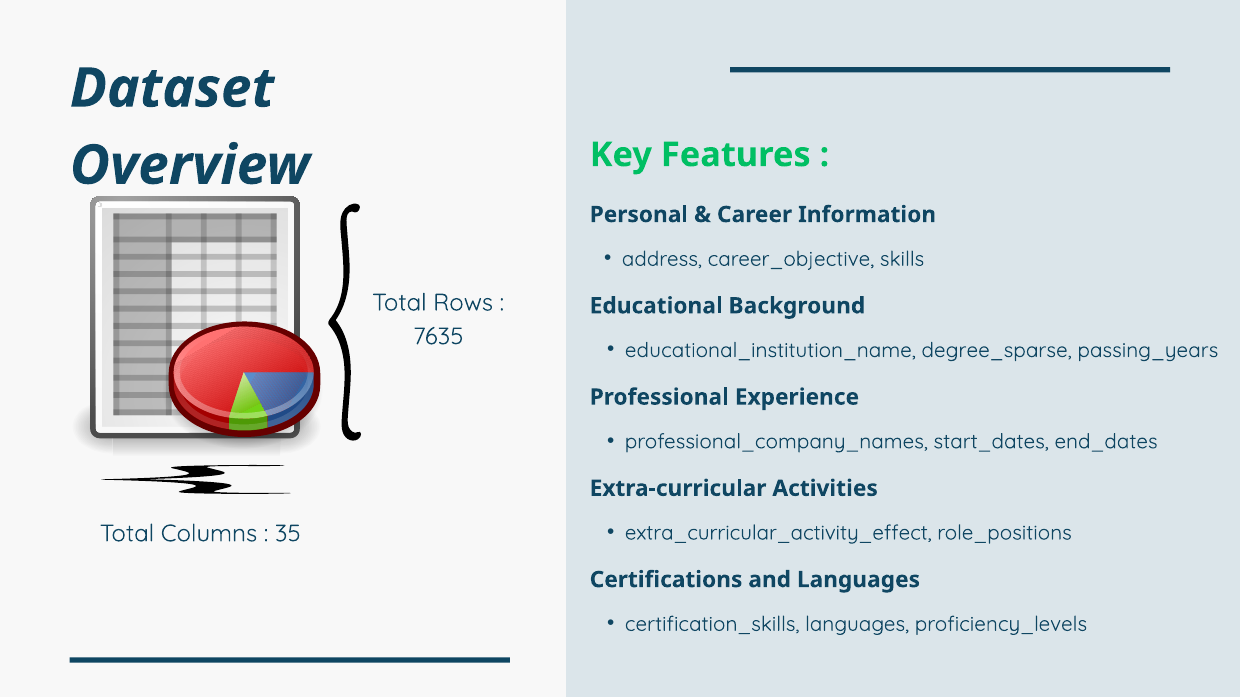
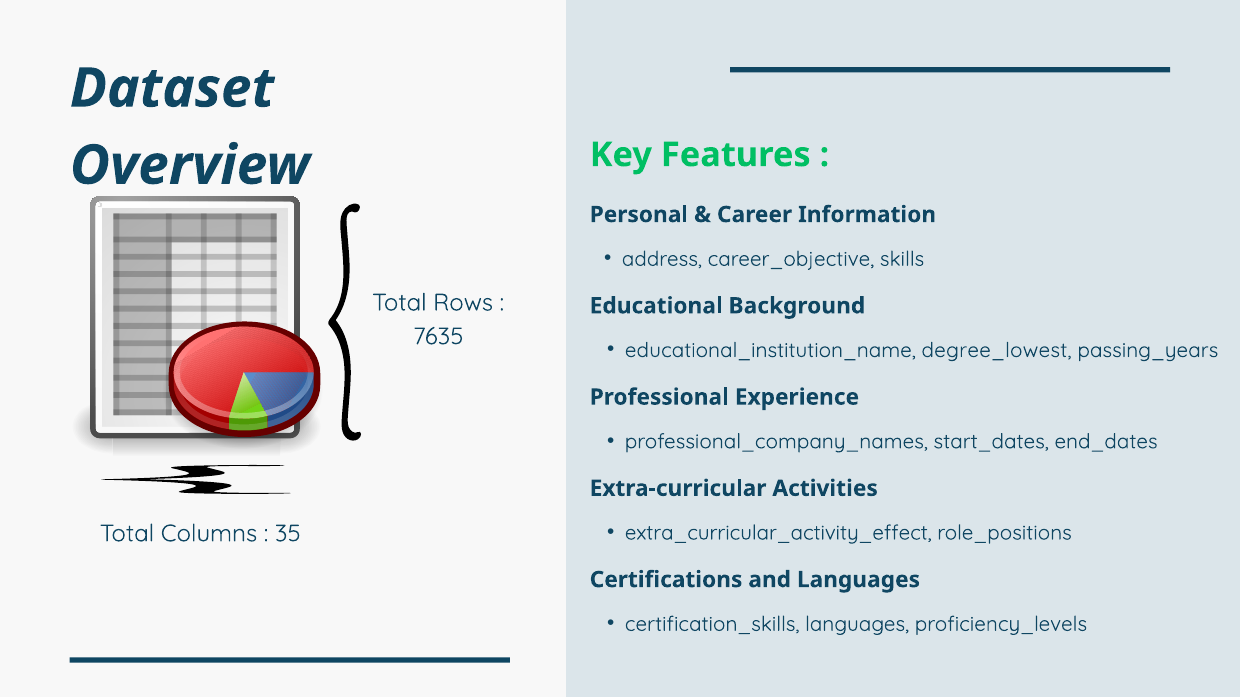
degree_sparse: degree_sparse -> degree_lowest (996, 350)
